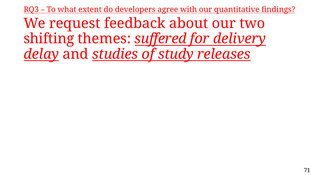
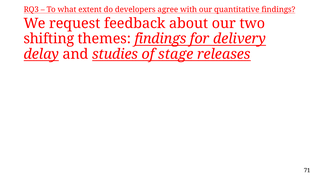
themes suffered: suffered -> findings (161, 39)
study: study -> stage (176, 54)
